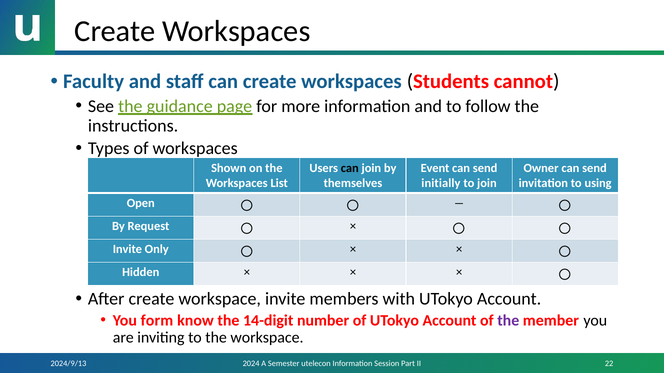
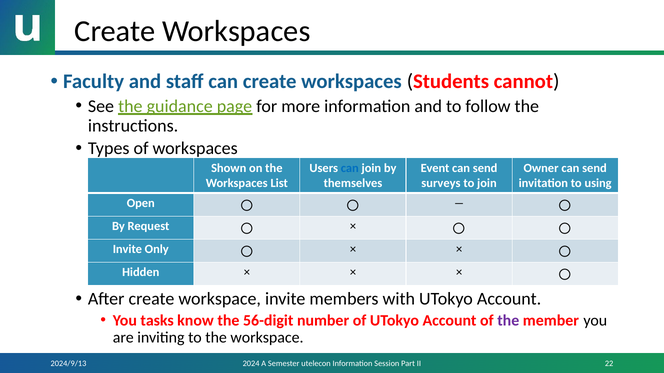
can colour: black -> blue (350, 168)
initially: initially -> surveys (441, 183)
form: form -> tasks (157, 321)
14-digit: 14-digit -> 56-digit (268, 321)
